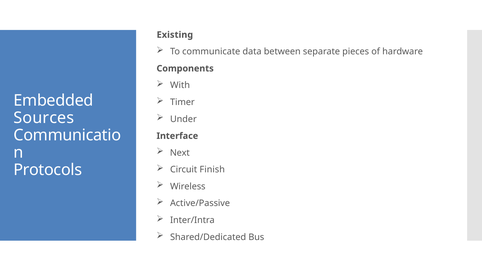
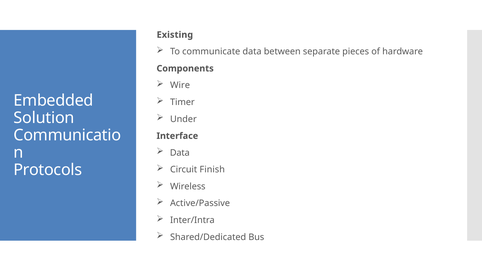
With: With -> Wire (180, 85)
Sources: Sources -> Solution (44, 118)
Next: Next -> Data (180, 153)
